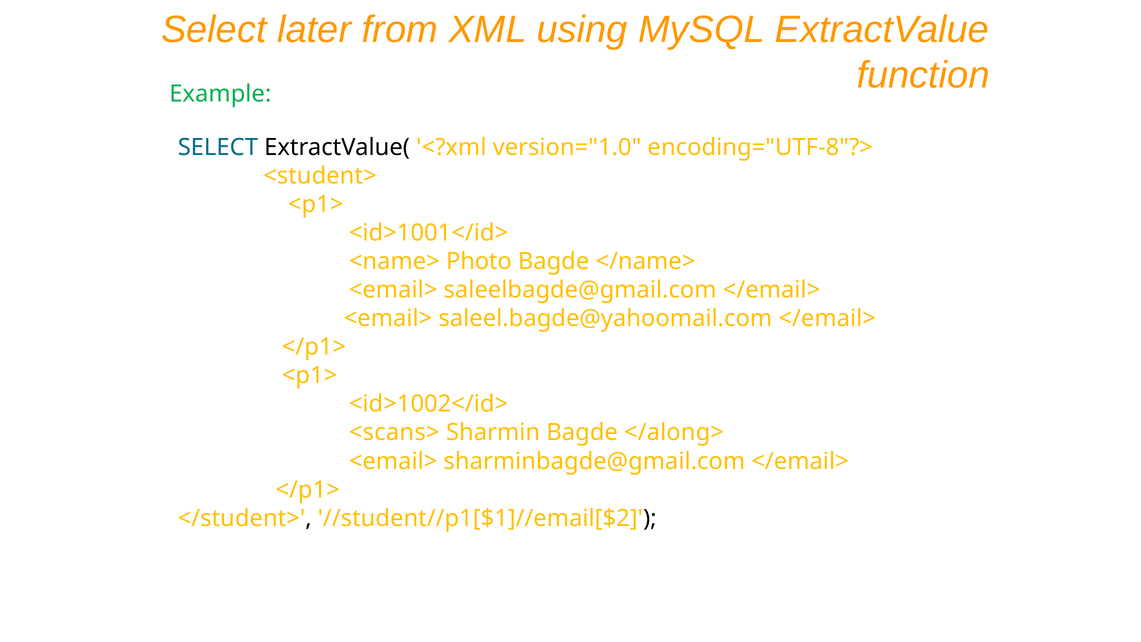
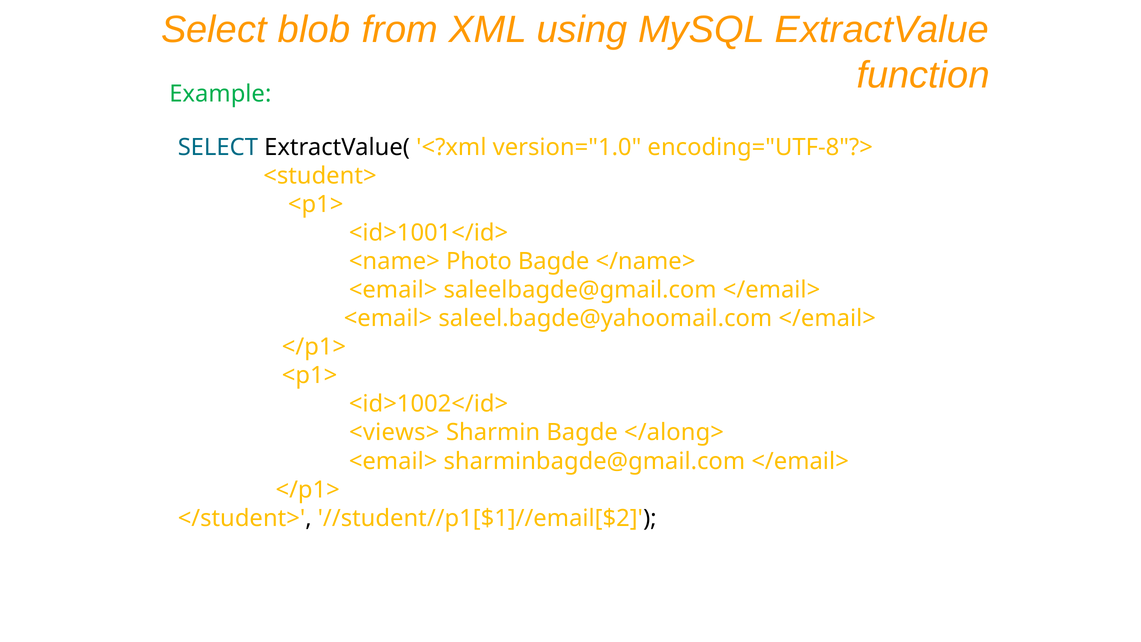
later: later -> blob (314, 30)
<scans>: <scans> -> <views> (394, 432)
